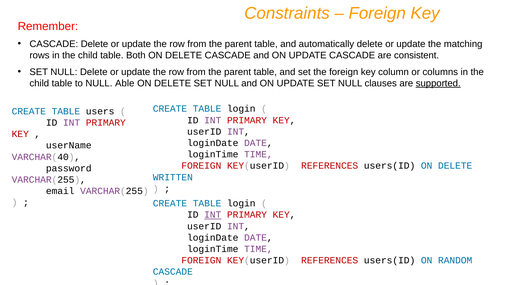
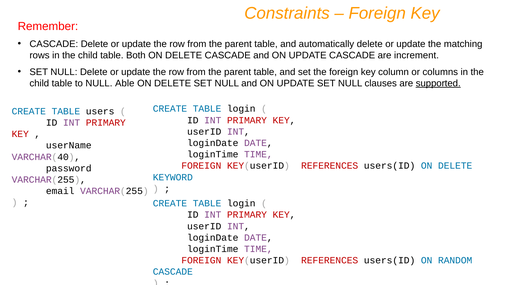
consistent: consistent -> increment (416, 55)
WRITTEN: WRITTEN -> KEYWORD (173, 177)
INT underline: present -> none (213, 215)
